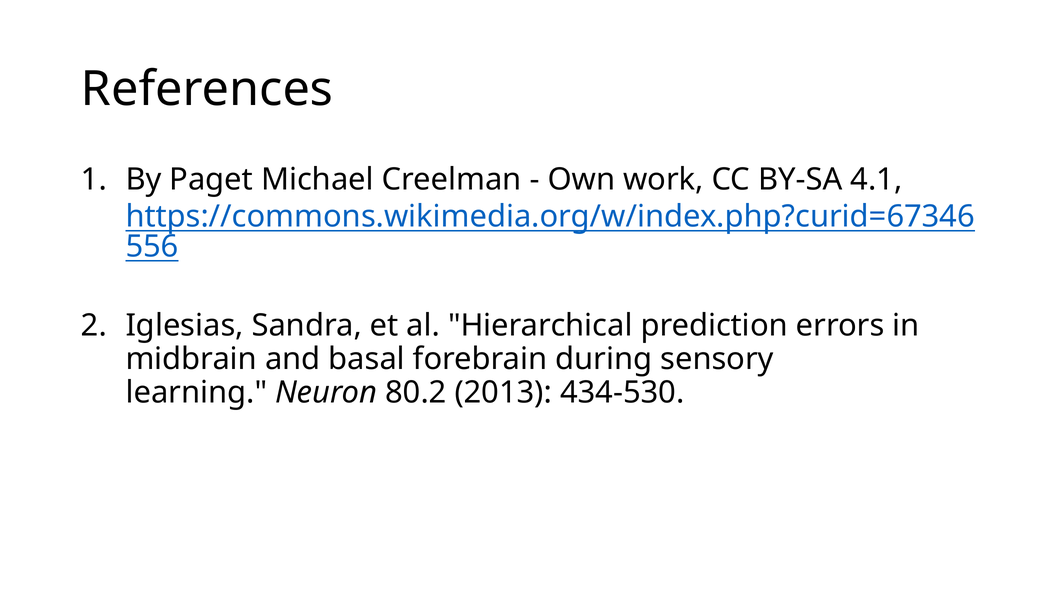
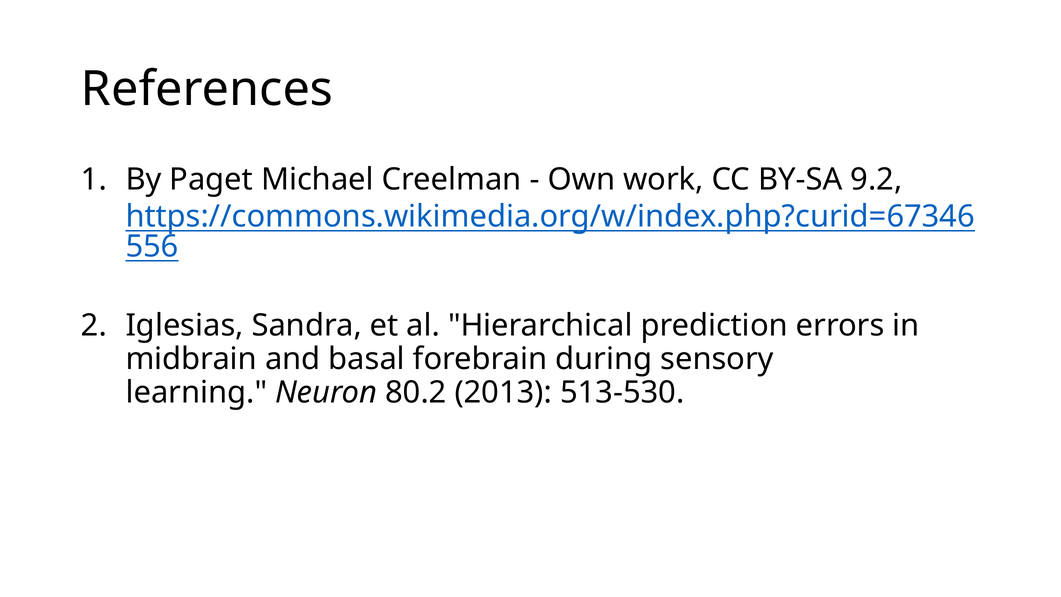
4.1: 4.1 -> 9.2 (876, 179)
434-530: 434-530 -> 513-530 (622, 392)
